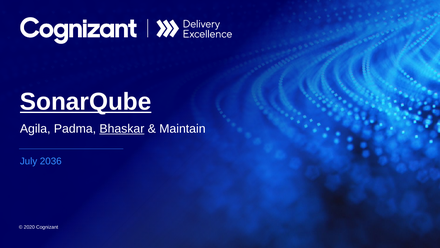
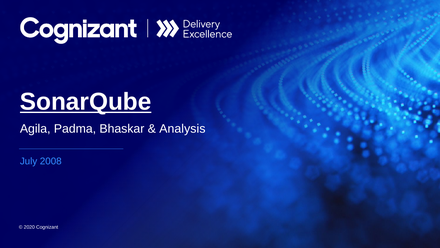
Bhaskar underline: present -> none (122, 129)
Maintain: Maintain -> Analysis (182, 129)
2036: 2036 -> 2008 (51, 161)
